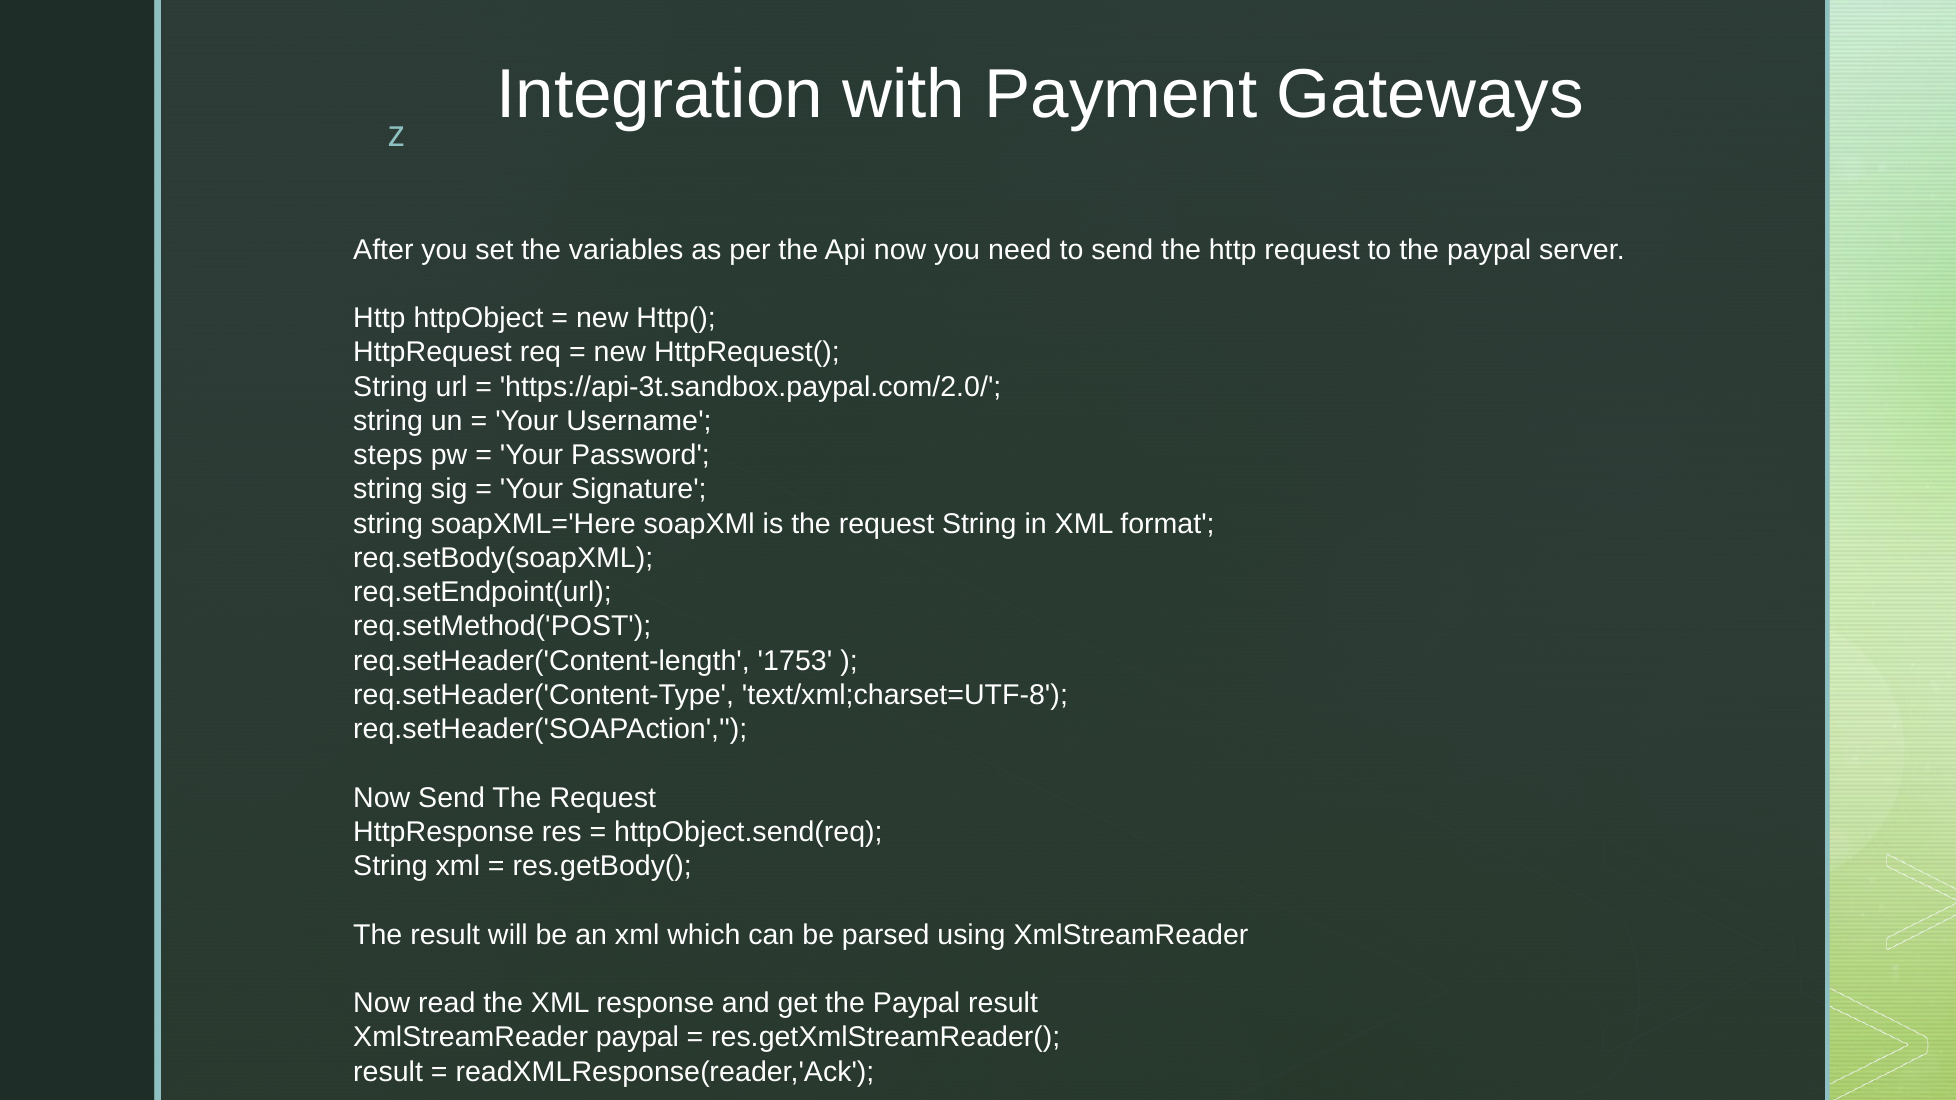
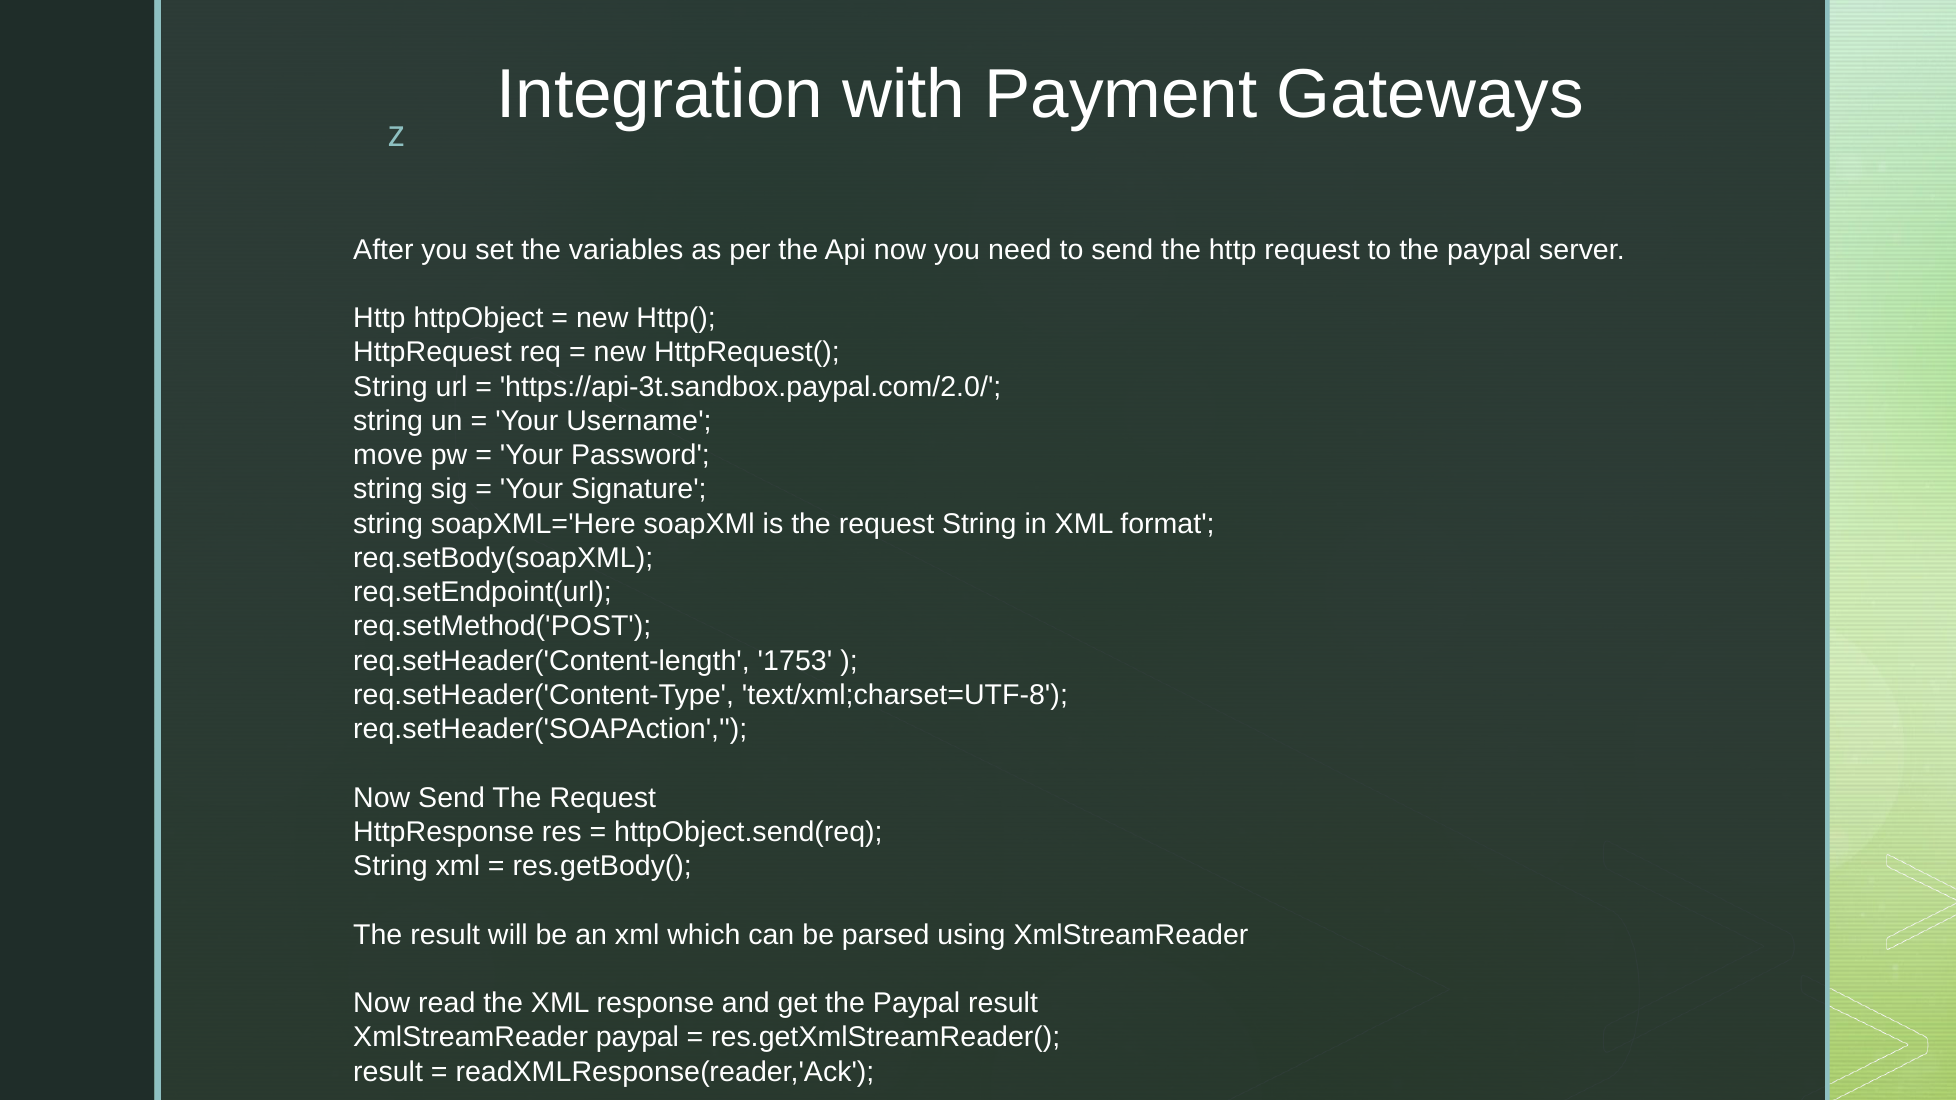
steps: steps -> move (388, 455)
